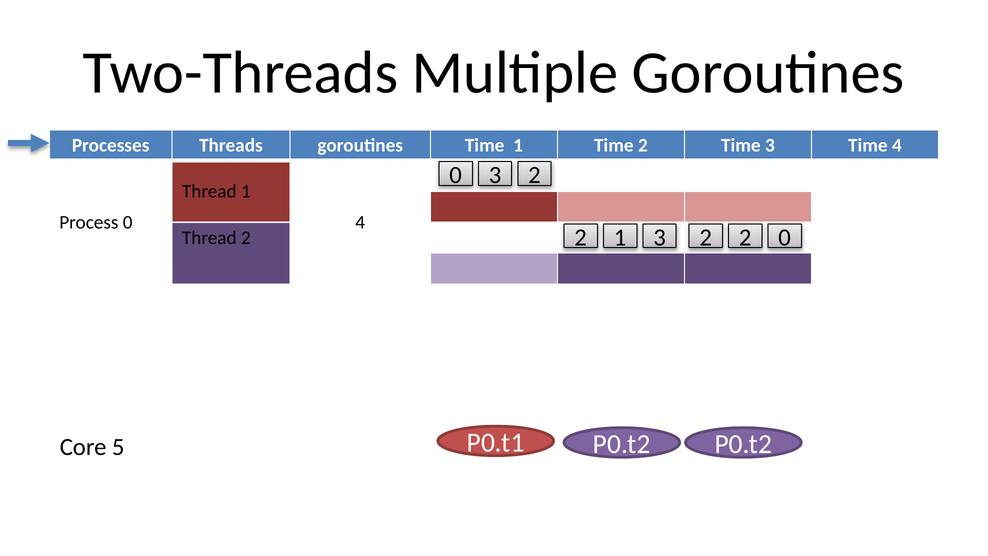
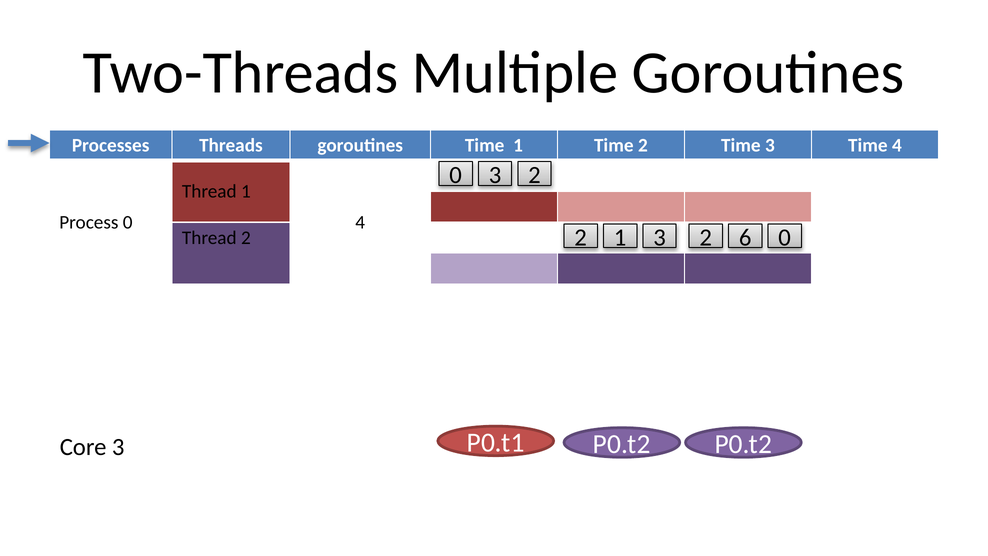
1 3 2 2: 2 -> 6 (745, 237)
Core 5: 5 -> 3 (118, 447)
